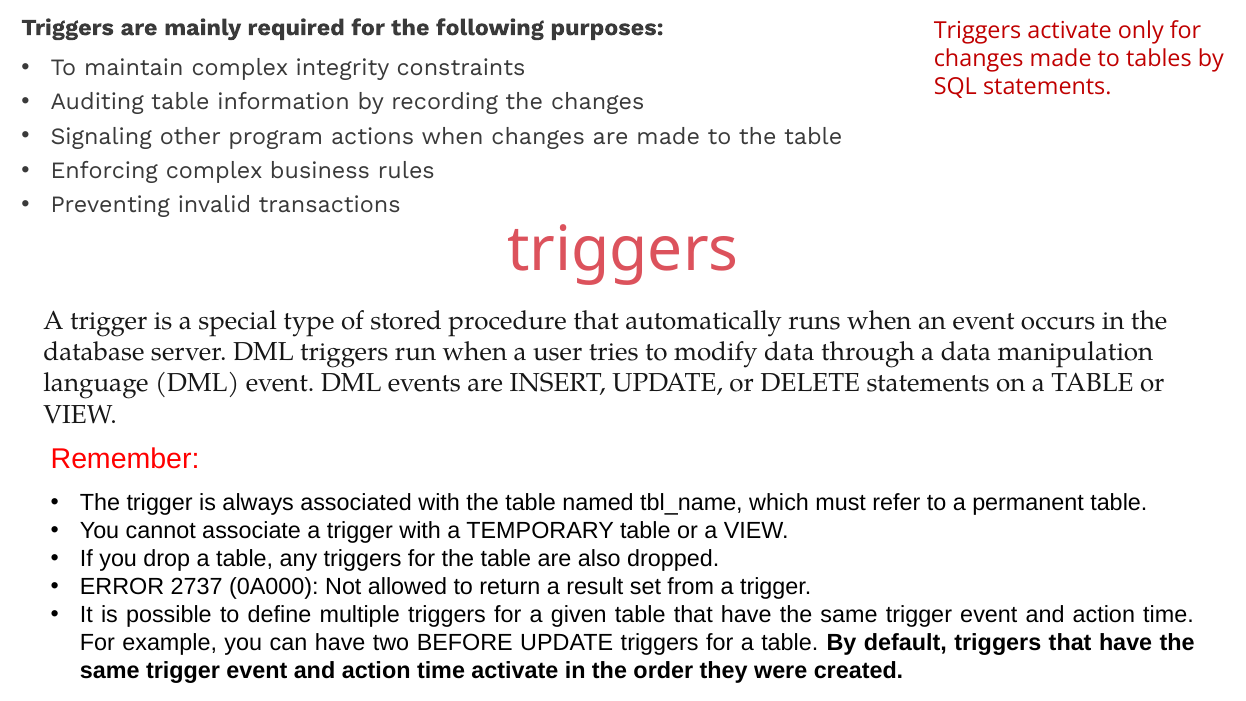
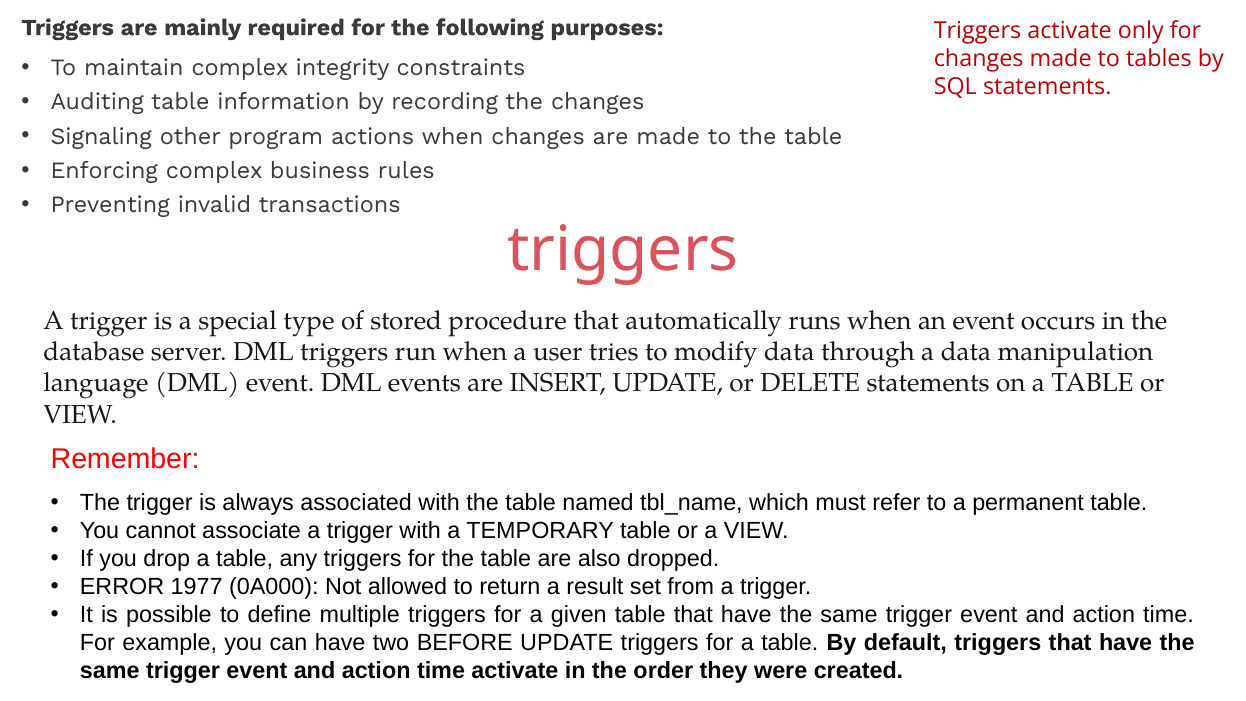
2737: 2737 -> 1977 (197, 587)
